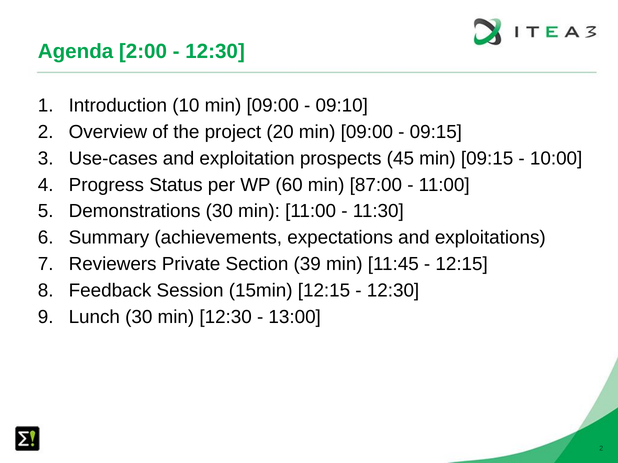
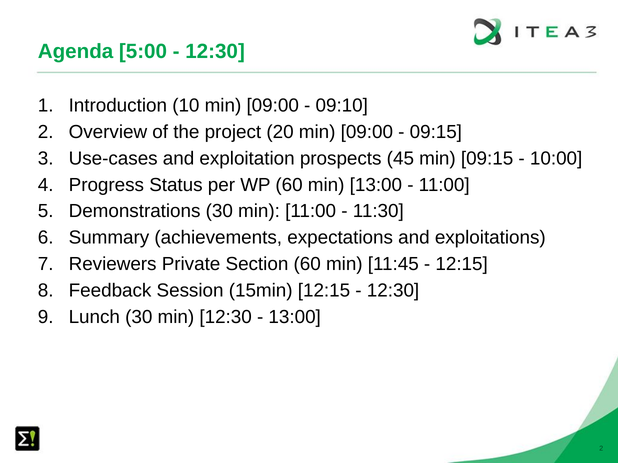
2:00: 2:00 -> 5:00 (143, 52)
min 87:00: 87:00 -> 13:00 (376, 185)
Section 39: 39 -> 60 (307, 264)
